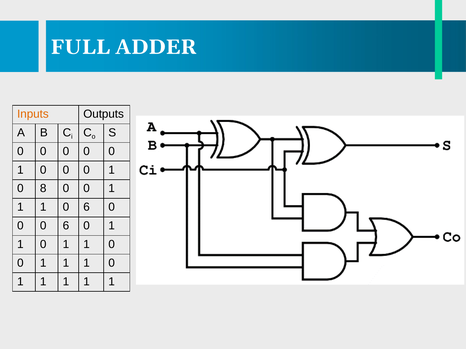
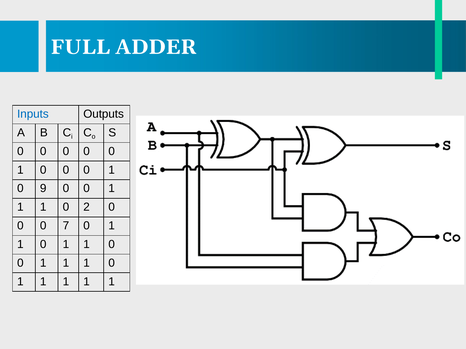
Inputs colour: orange -> blue (33, 114)
8: 8 -> 9 (43, 189)
1 0 6: 6 -> 2 (87, 207)
0 0 6: 6 -> 7 (66, 226)
